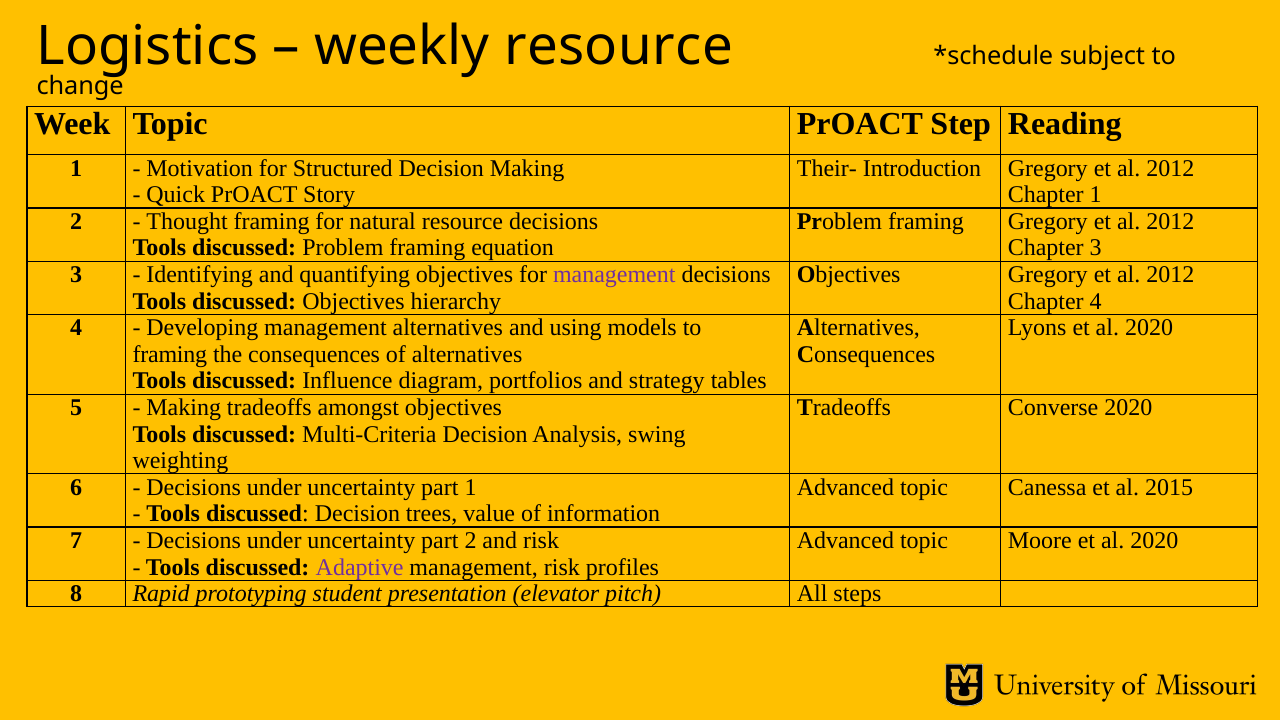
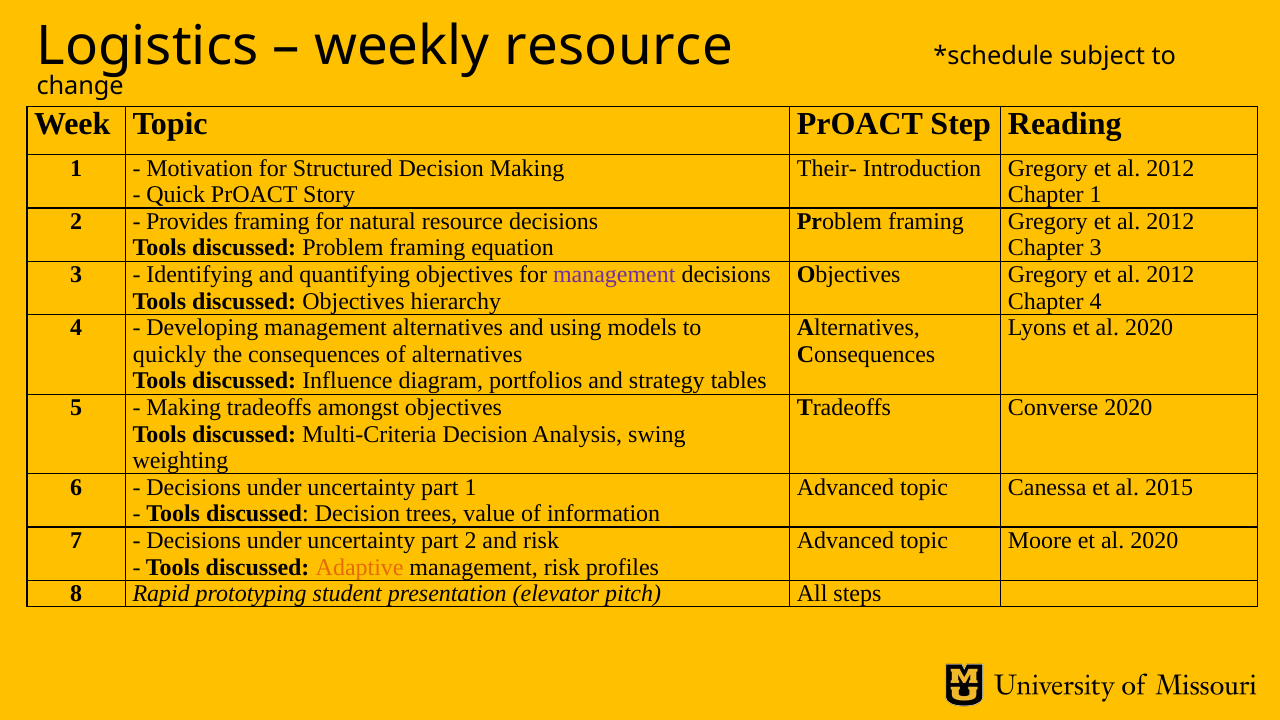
Thought: Thought -> Provides (187, 221)
framing: framing -> quickly (170, 354)
Adaptive colour: purple -> orange (360, 567)
